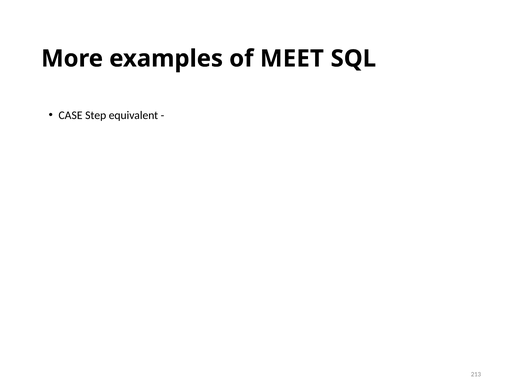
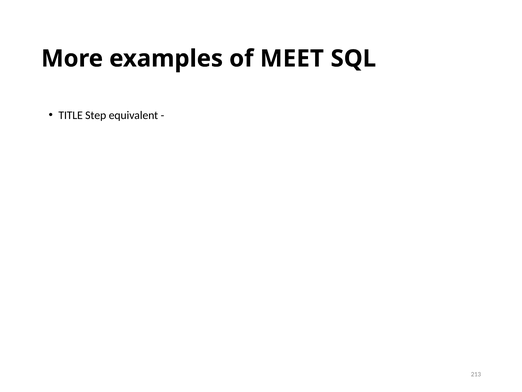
CASE: CASE -> TITLE (71, 115)
